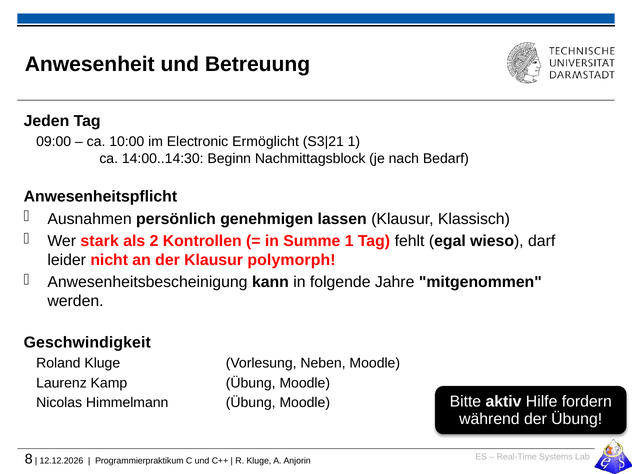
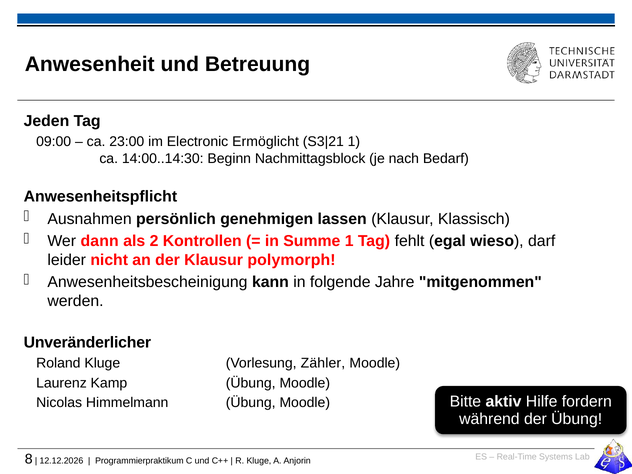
10:00: 10:00 -> 23:00 (127, 142)
stark: stark -> dann (100, 241)
Geschwindigkeit: Geschwindigkeit -> Unveränderlicher (87, 343)
Neben: Neben -> Zähler (323, 363)
